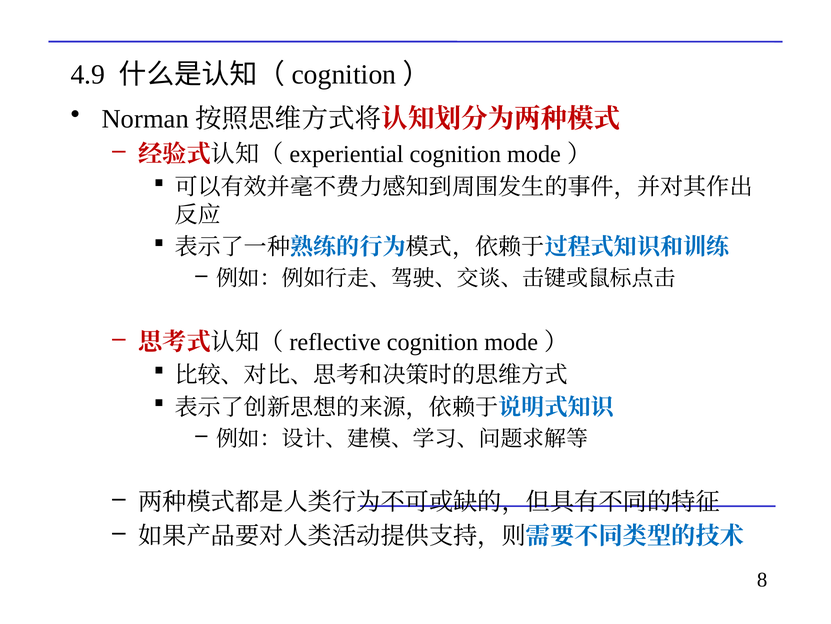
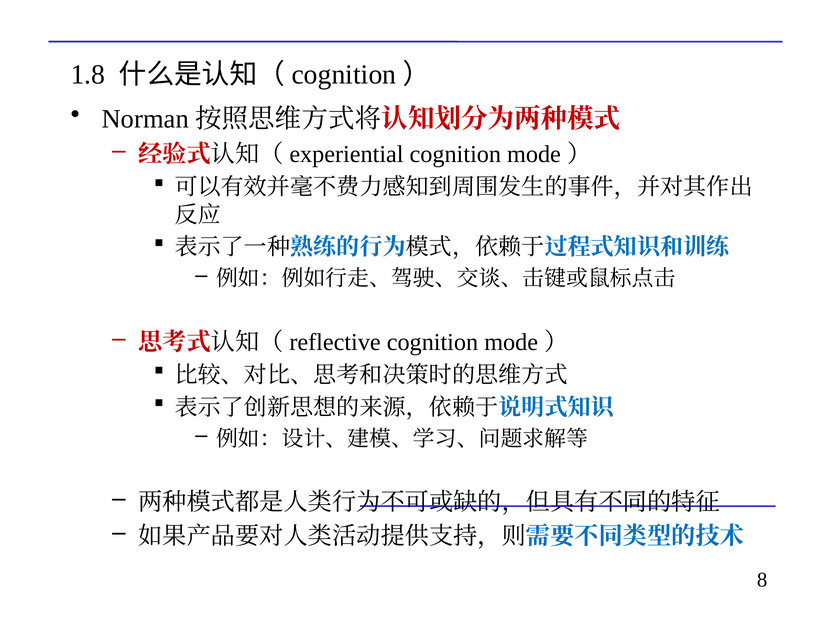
4.9: 4.9 -> 1.8 (88, 75)
